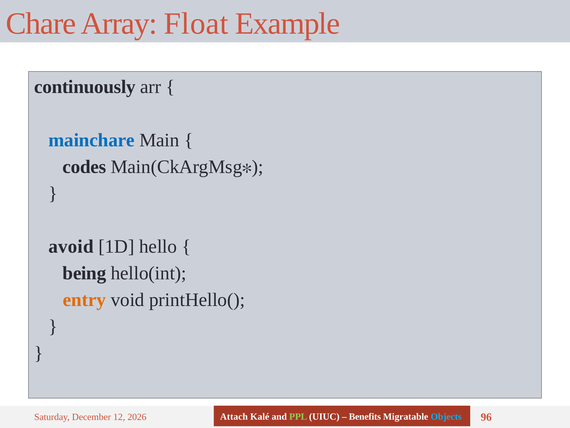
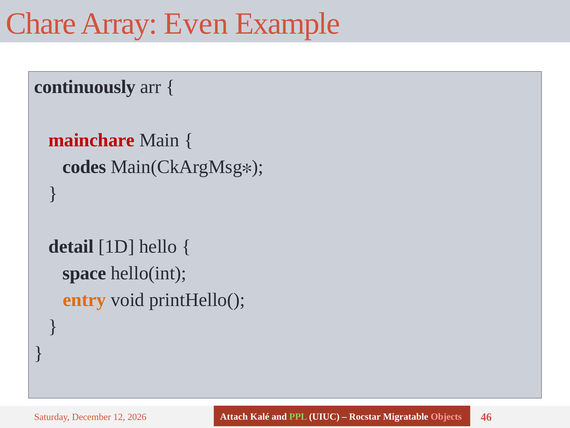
Float: Float -> Even (196, 24)
mainchare colour: blue -> red (92, 140)
avoid: avoid -> detail (71, 246)
being: being -> space (84, 273)
Benefits: Benefits -> Rocstar (365, 416)
Objects colour: light blue -> pink (446, 416)
96: 96 -> 46 (486, 417)
